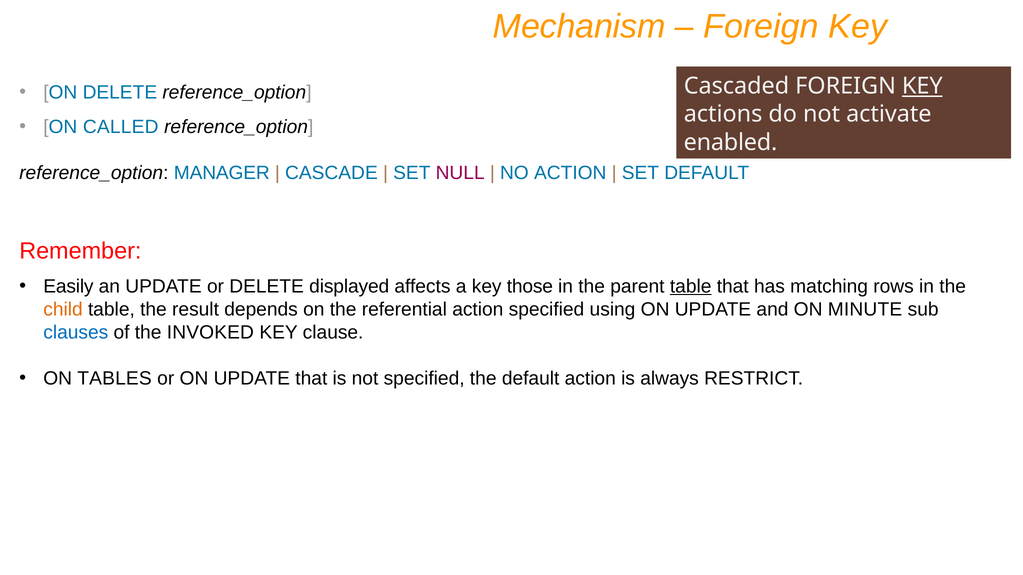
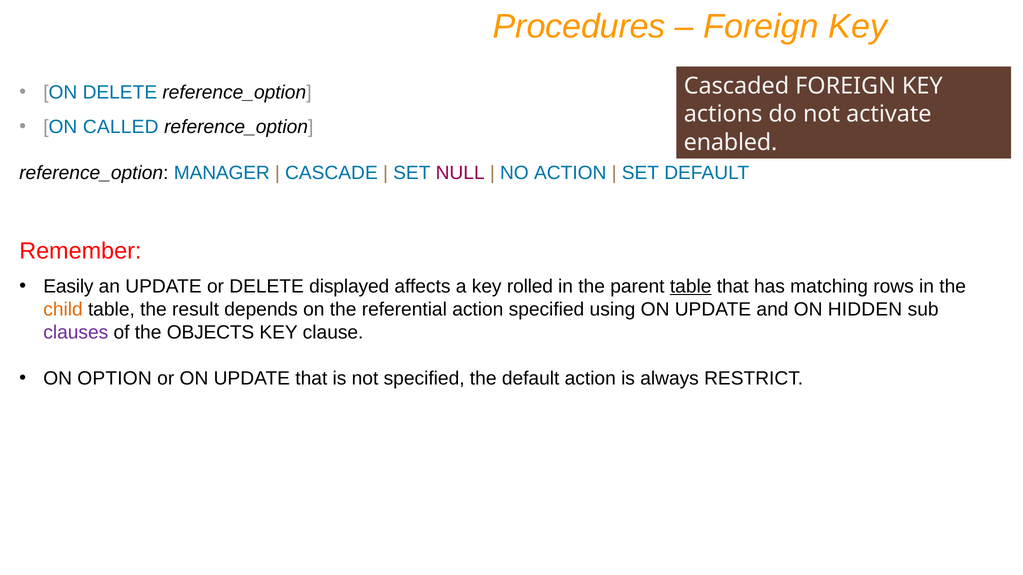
Mechanism: Mechanism -> Procedures (579, 27)
KEY underline: present -> none (922, 86)
those: those -> rolled (530, 287)
MINUTE: MINUTE -> HIDDEN (865, 310)
clauses colour: blue -> purple (76, 333)
INVOKED: INVOKED -> OBJECTS (211, 333)
TABLES: TABLES -> OPTION (115, 379)
